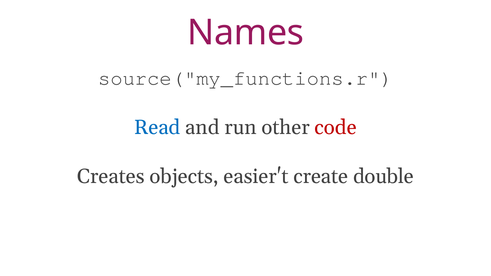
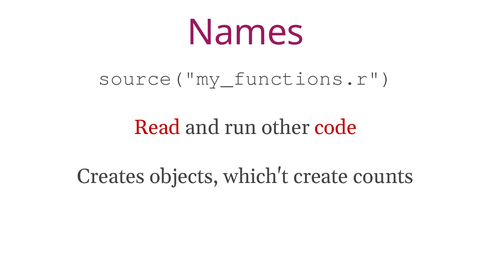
Read colour: blue -> red (157, 127)
easier't: easier't -> which't (256, 176)
double: double -> counts (383, 176)
